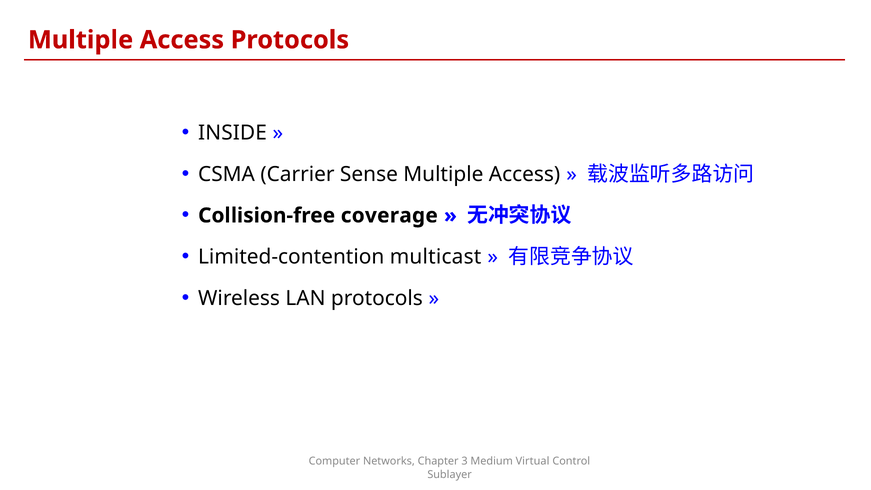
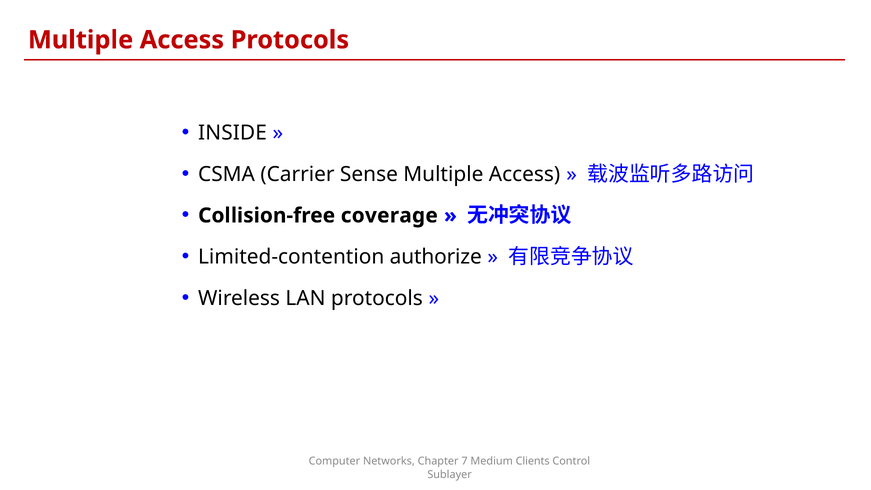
multicast: multicast -> authorize (436, 257)
3: 3 -> 7 (465, 461)
Virtual: Virtual -> Clients (533, 461)
